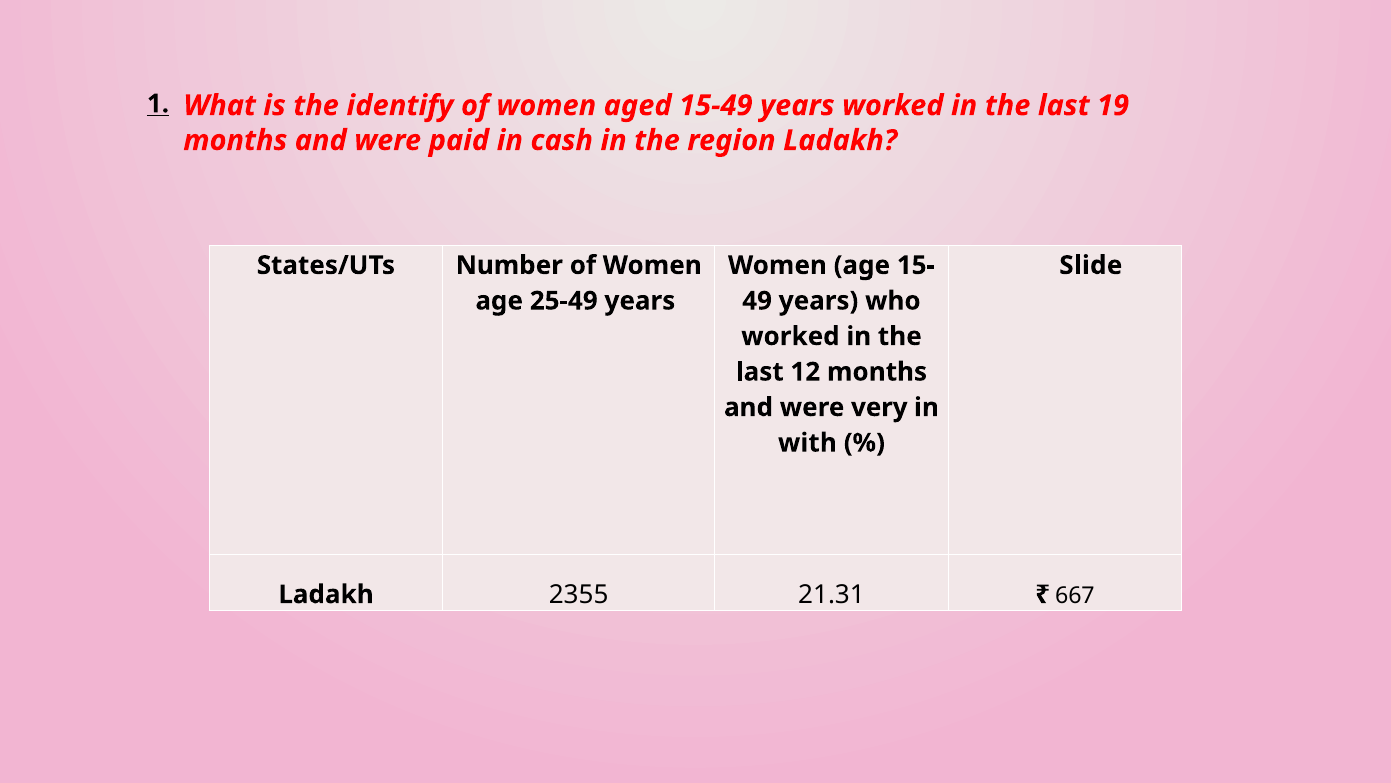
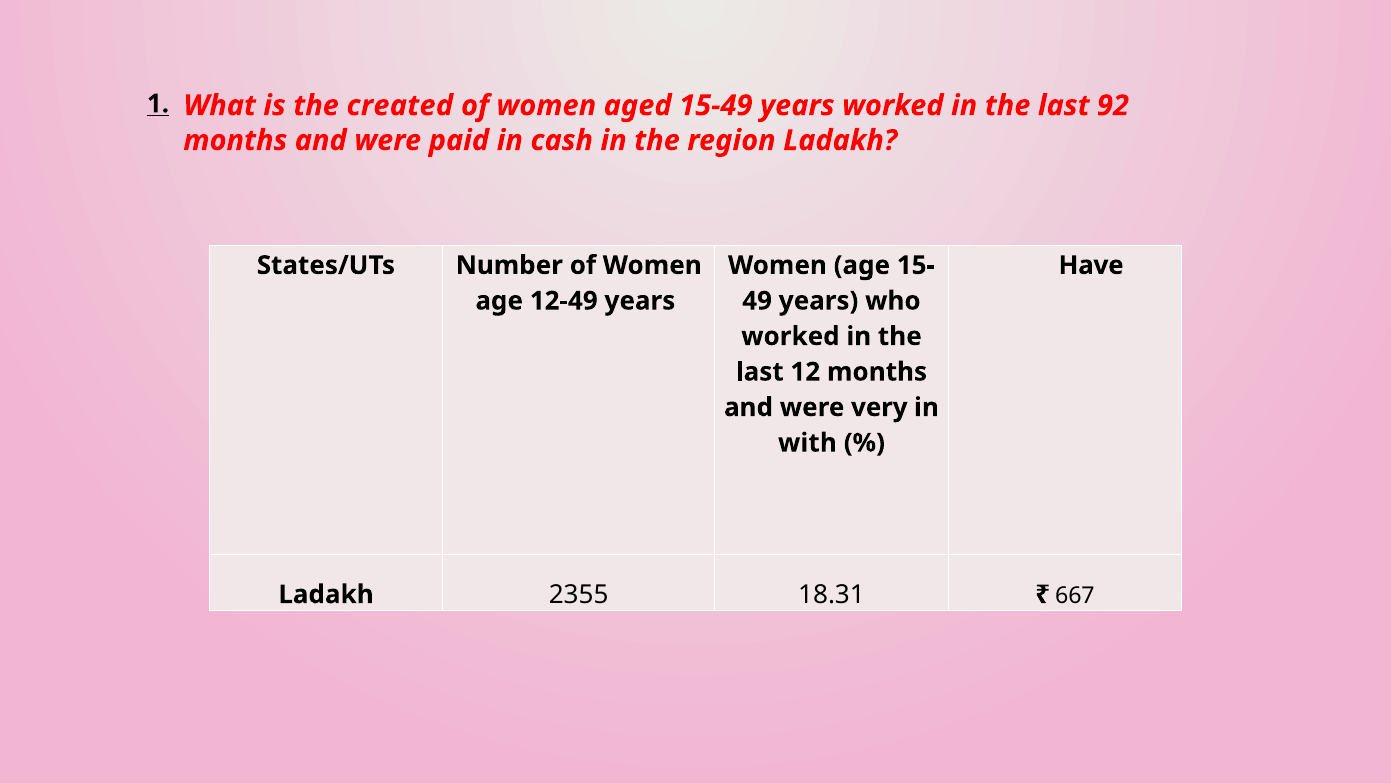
identify: identify -> created (400, 106)
19: 19 -> 92 (1113, 106)
Slide: Slide -> Have (1091, 265)
25-49: 25-49 -> 12-49 (564, 301)
21.31: 21.31 -> 18.31 (832, 594)
